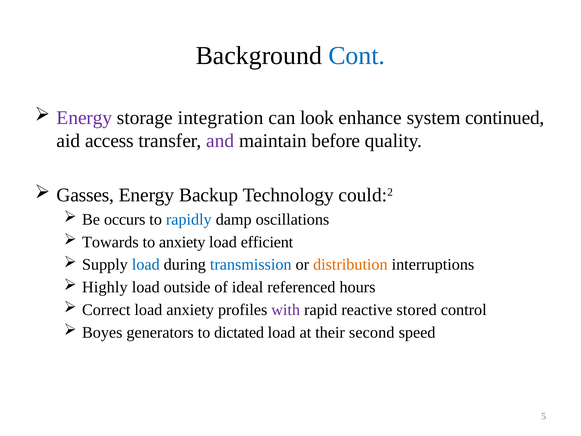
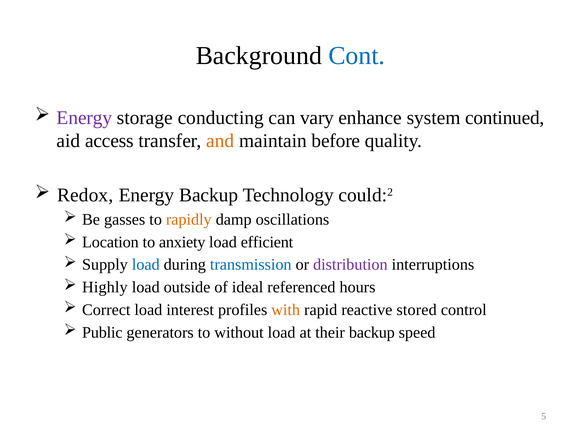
integration: integration -> conducting (221, 118)
look: look -> vary (317, 118)
and colour: purple -> orange (220, 141)
Gasses: Gasses -> Redox (85, 195)
occurs: occurs -> gasses (125, 219)
rapidly colour: blue -> orange (189, 219)
Towards: Towards -> Location (110, 242)
distribution colour: orange -> purple (350, 265)
load anxiety: anxiety -> interest (190, 310)
with colour: purple -> orange (286, 310)
Boyes: Boyes -> Public (102, 332)
dictated: dictated -> without (239, 332)
their second: second -> backup (372, 332)
